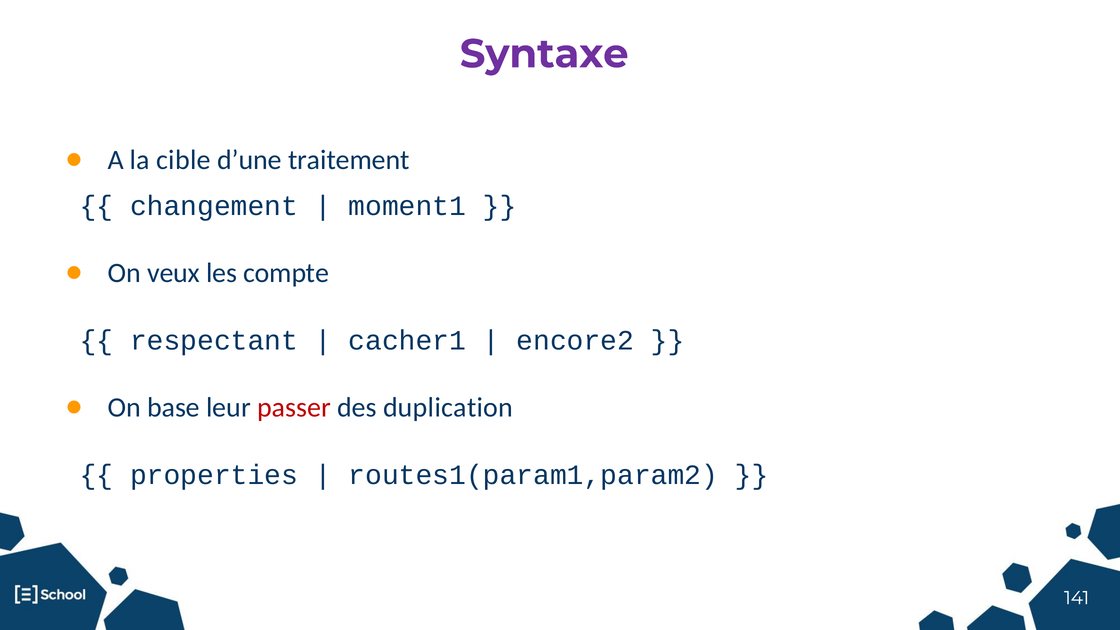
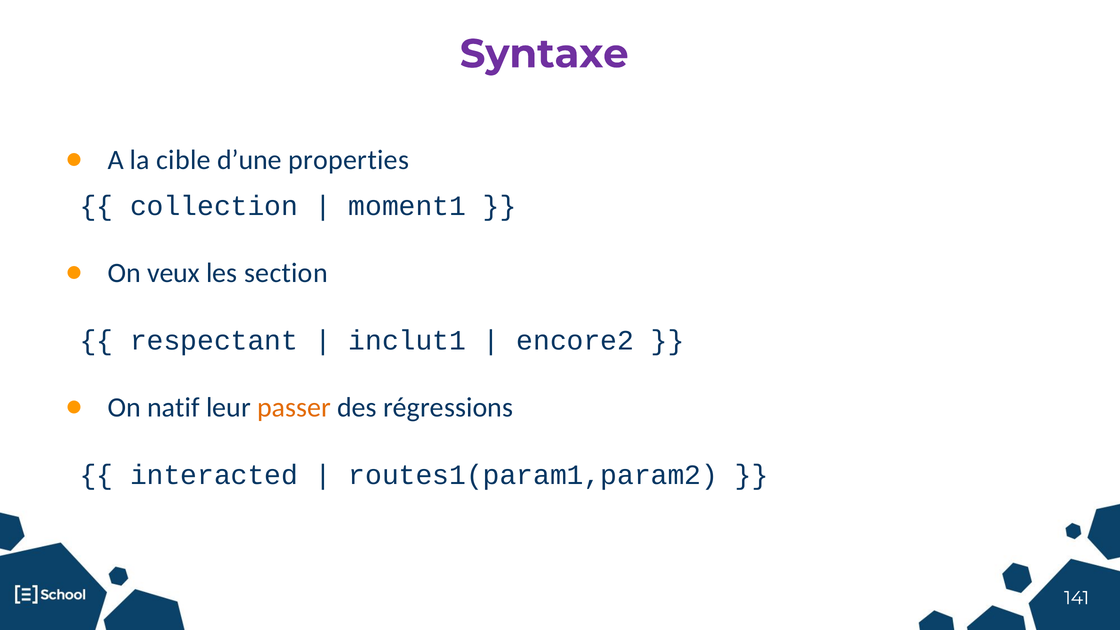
traitement: traitement -> properties (349, 160)
changement: changement -> collection (214, 206)
compte: compte -> section (286, 273)
cacher1: cacher1 -> inclut1 (407, 340)
base: base -> natif (173, 408)
passer colour: red -> orange (294, 408)
duplication: duplication -> régressions (448, 408)
properties: properties -> interacted (214, 475)
